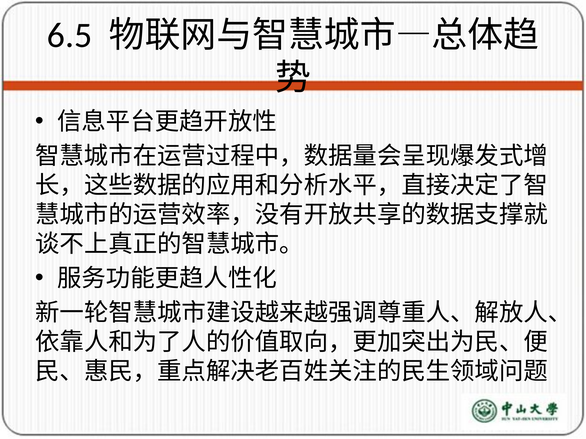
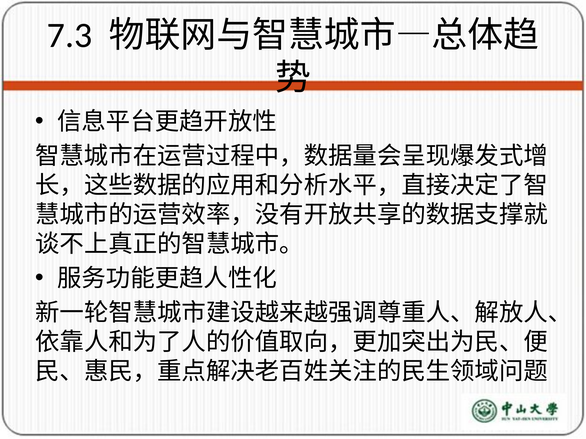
6.5: 6.5 -> 7.3 (70, 35)
